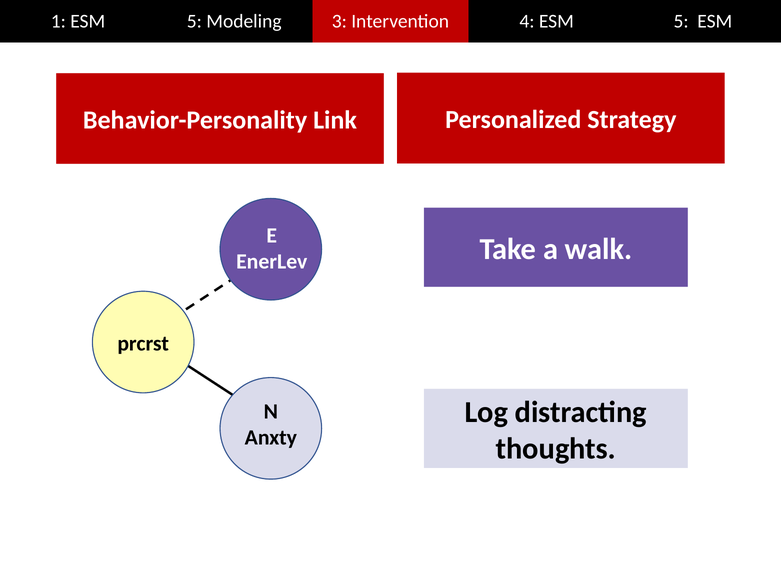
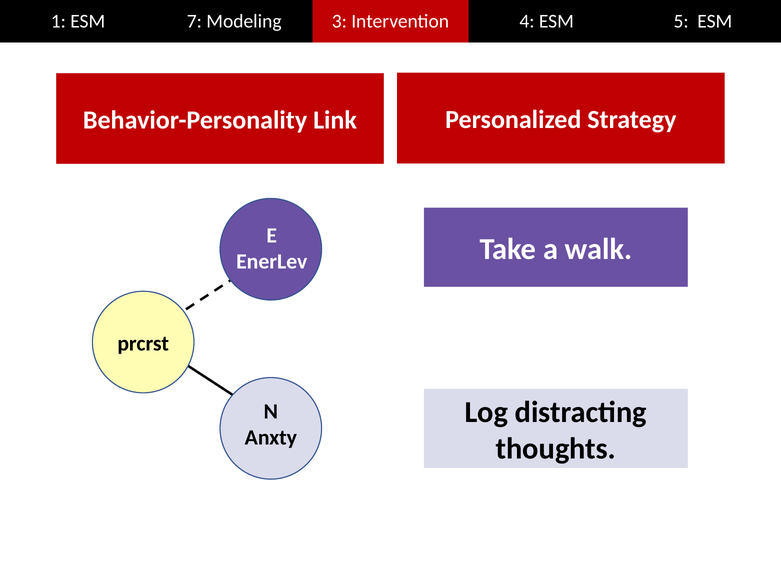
1 ESM 5: 5 -> 7 (194, 21)
